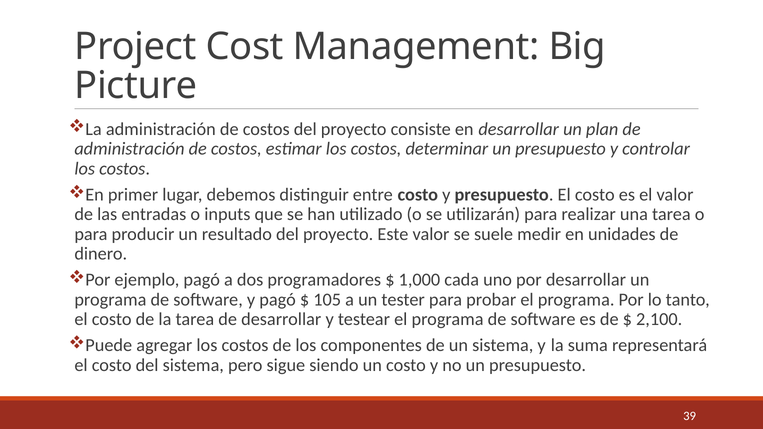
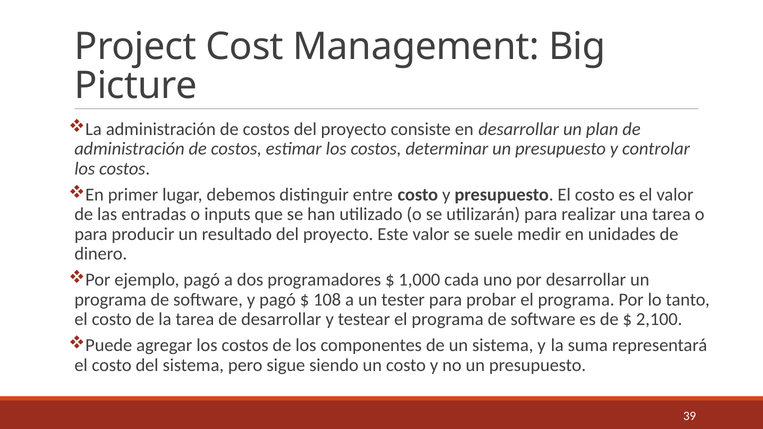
105: 105 -> 108 (327, 300)
